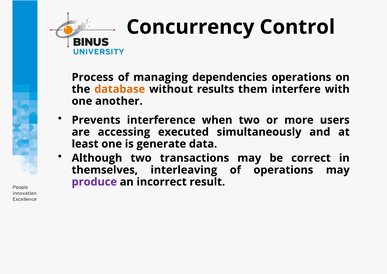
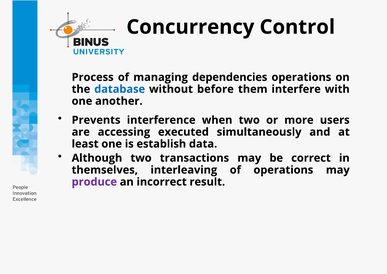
database colour: orange -> blue (120, 89)
results: results -> before (215, 89)
generate: generate -> establish (161, 144)
